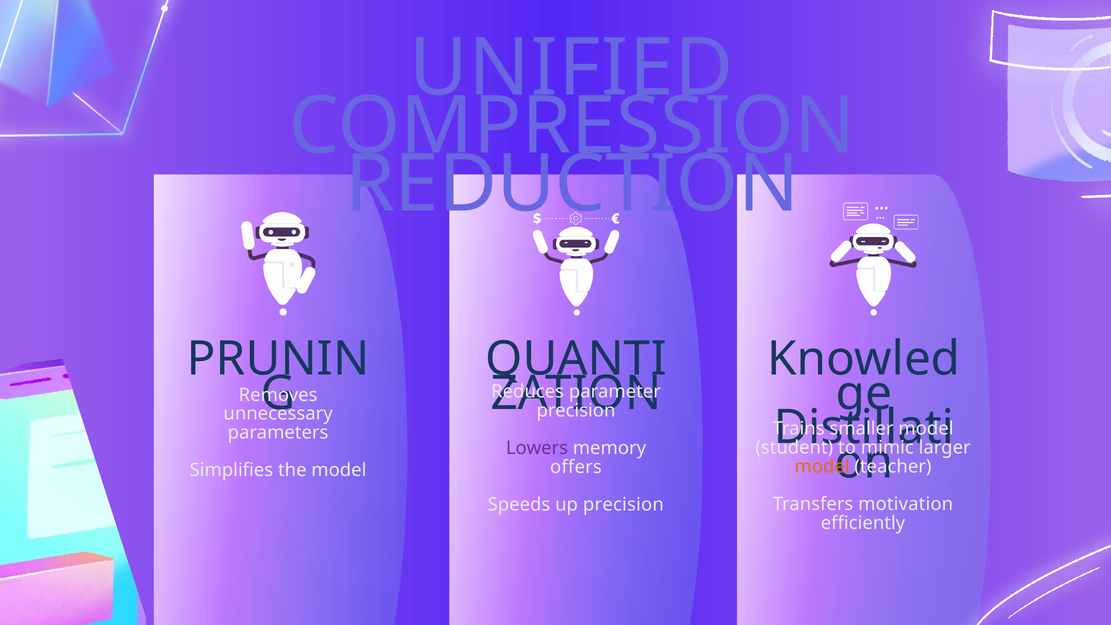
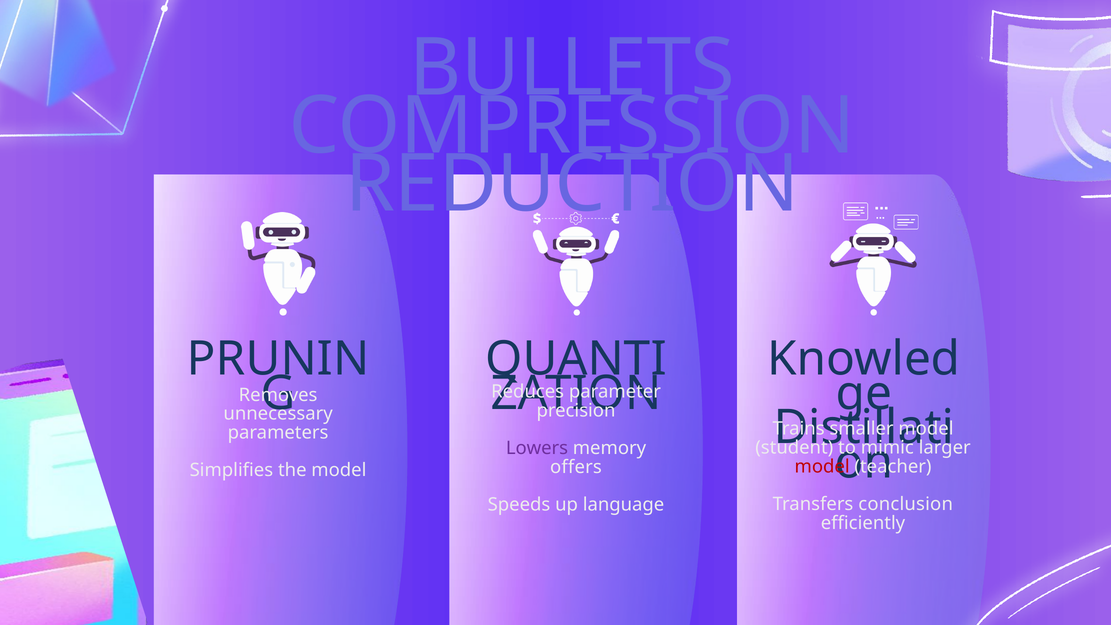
UNIFIED: UNIFIED -> BULLETS (572, 68)
model colour: orange -> red (822, 466)
motivation: motivation -> conclusion (906, 504)
up precision: precision -> language (624, 505)
